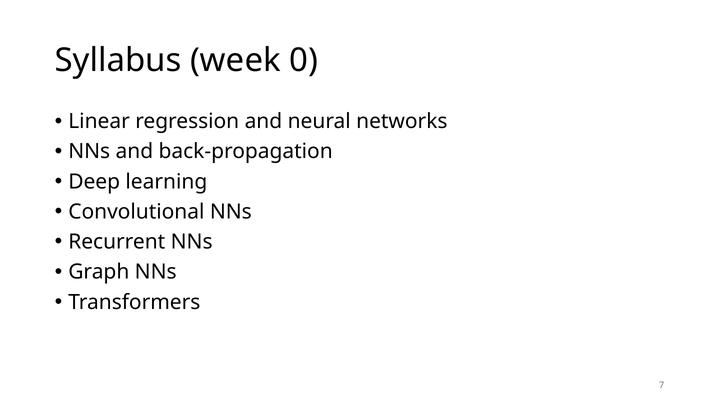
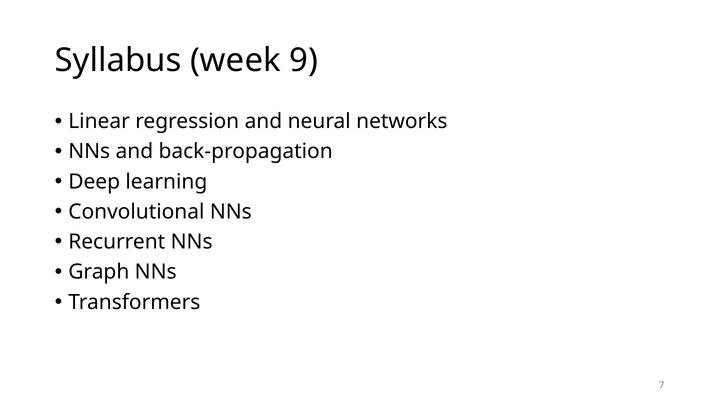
0: 0 -> 9 (304, 60)
